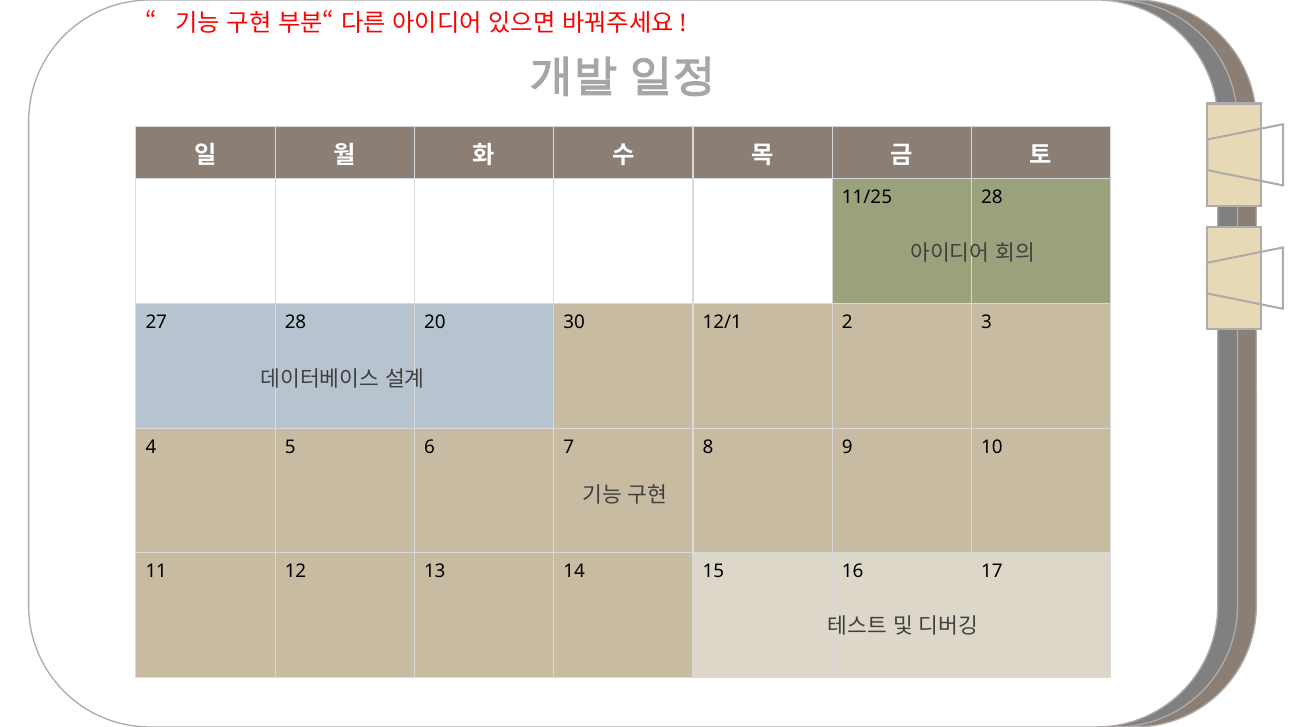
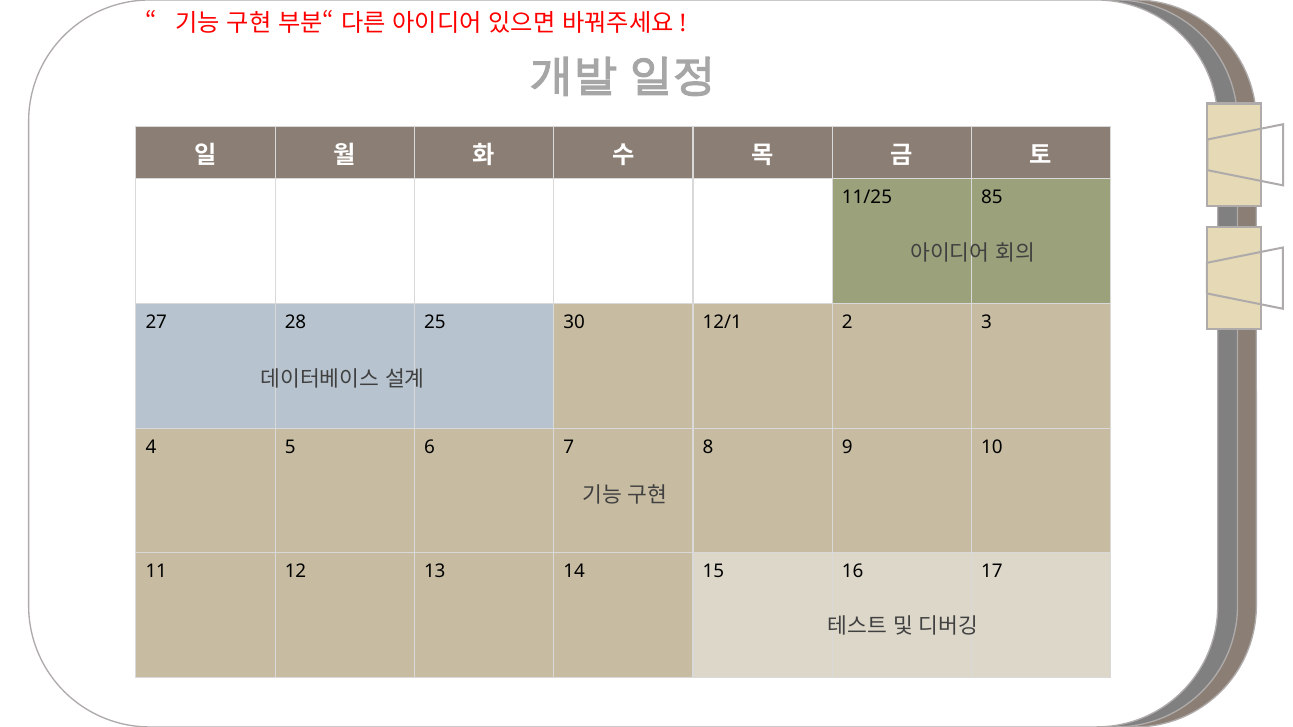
11/25 28: 28 -> 85 (992, 198)
20: 20 -> 25 (435, 322)
